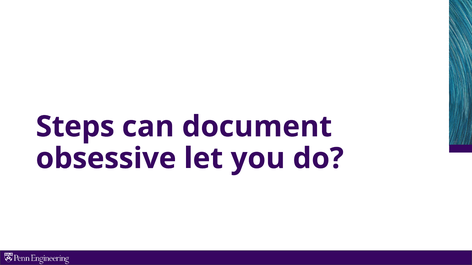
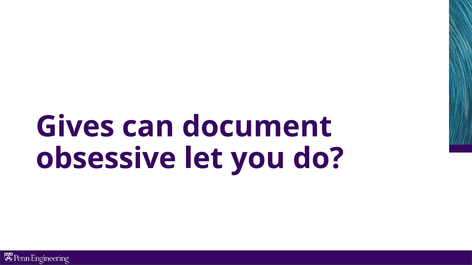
Steps: Steps -> Gives (75, 127)
